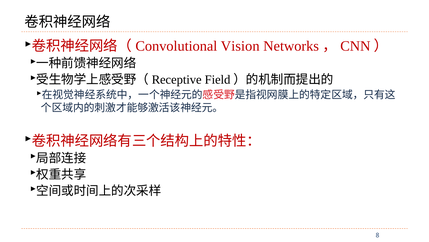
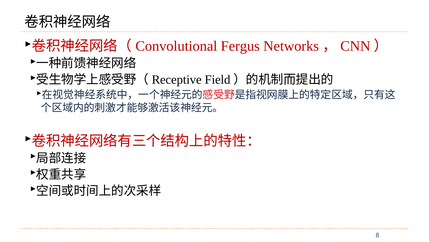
Vision: Vision -> Fergus (240, 46)
